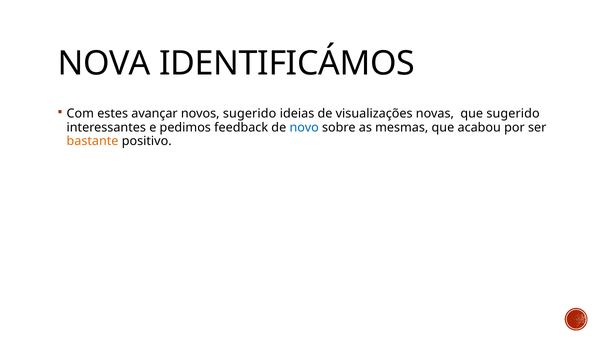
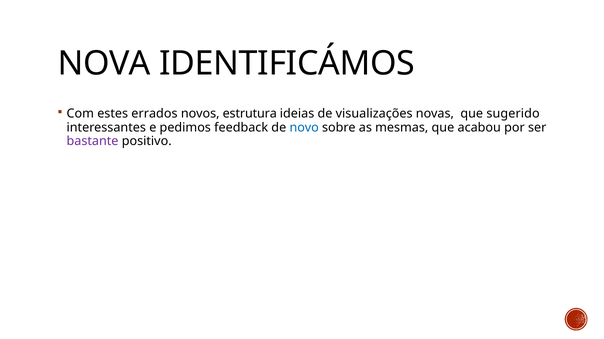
avançar: avançar -> errados (154, 114)
novos sugerido: sugerido -> estrutura (250, 114)
bastante colour: orange -> purple (93, 141)
